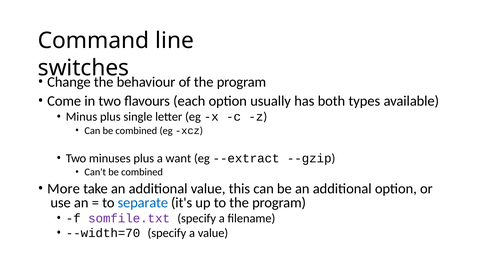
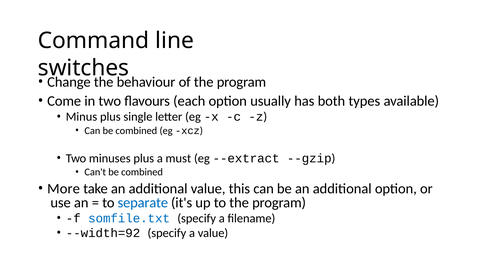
want: want -> must (178, 158)
somfile.txt colour: purple -> blue (129, 218)
--width=70: --width=70 -> --width=92 (103, 233)
